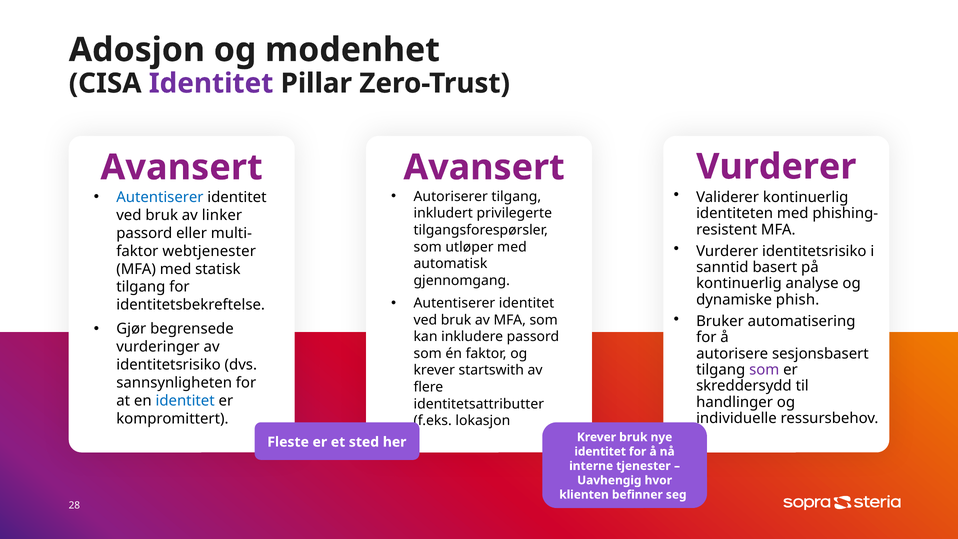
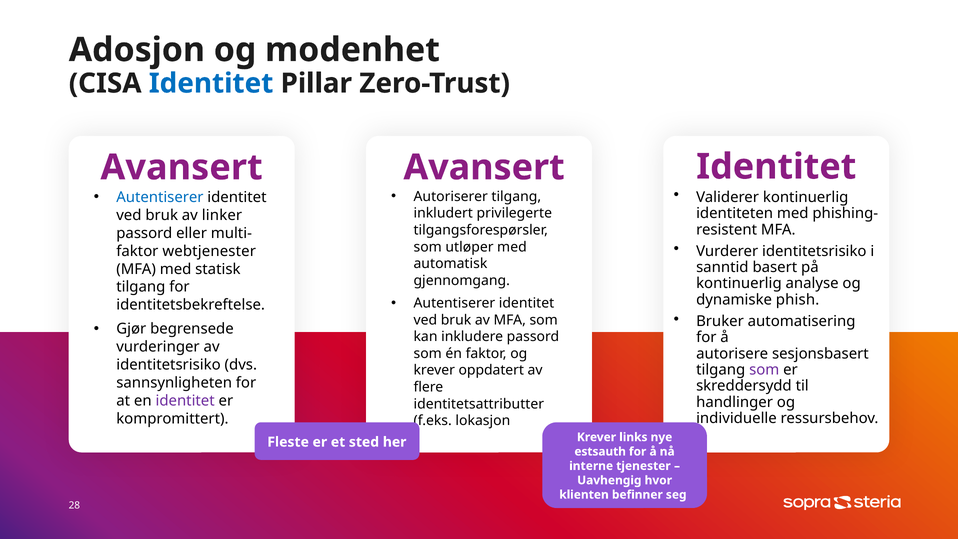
Identitet colour: purple -> blue (211, 83)
Vurderer: Vurderer -> Identitet (776, 167)
startswith: startswith -> oppdatert (491, 370)
identitet colour: blue -> purple (185, 401)
Krever bruk: bruk -> links (633, 437)
identitet: identitet -> estsauth (600, 451)
